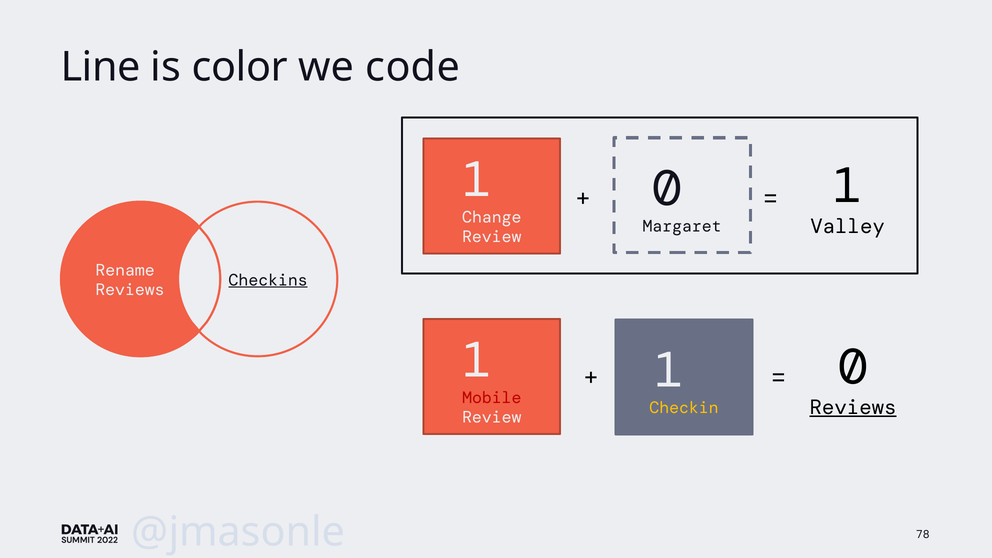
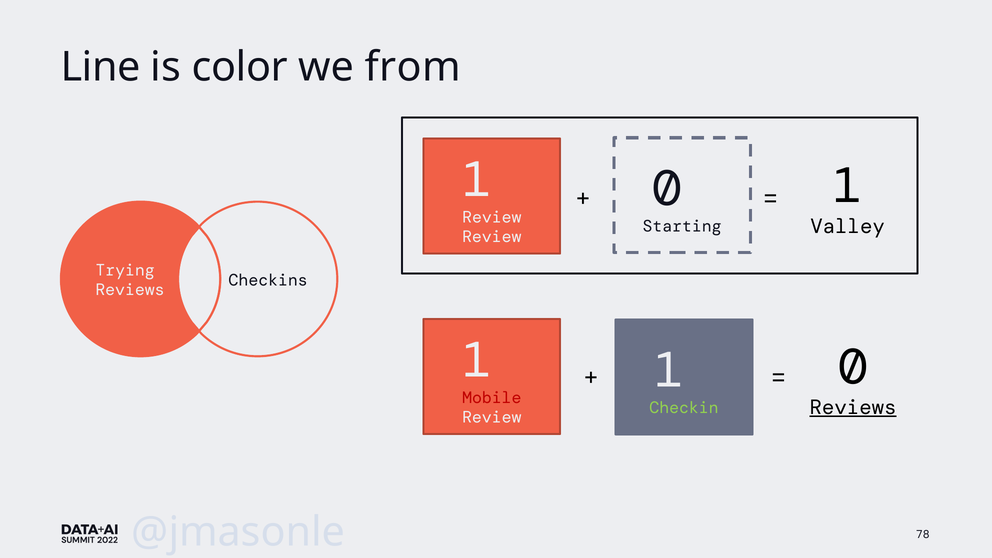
code: code -> from (413, 67)
Change: Change -> Review (492, 217)
Margaret: Margaret -> Starting (682, 226)
Rename: Rename -> Trying (125, 270)
Checkins underline: present -> none (268, 280)
Checkin colour: yellow -> light green (684, 408)
